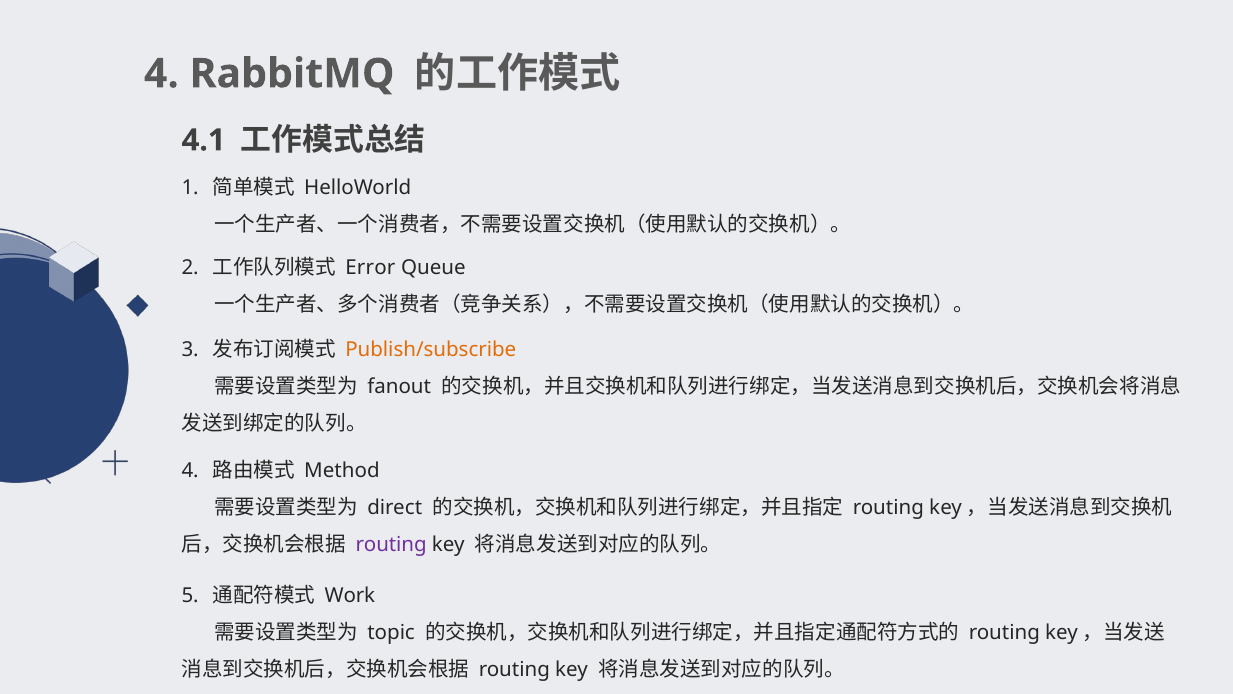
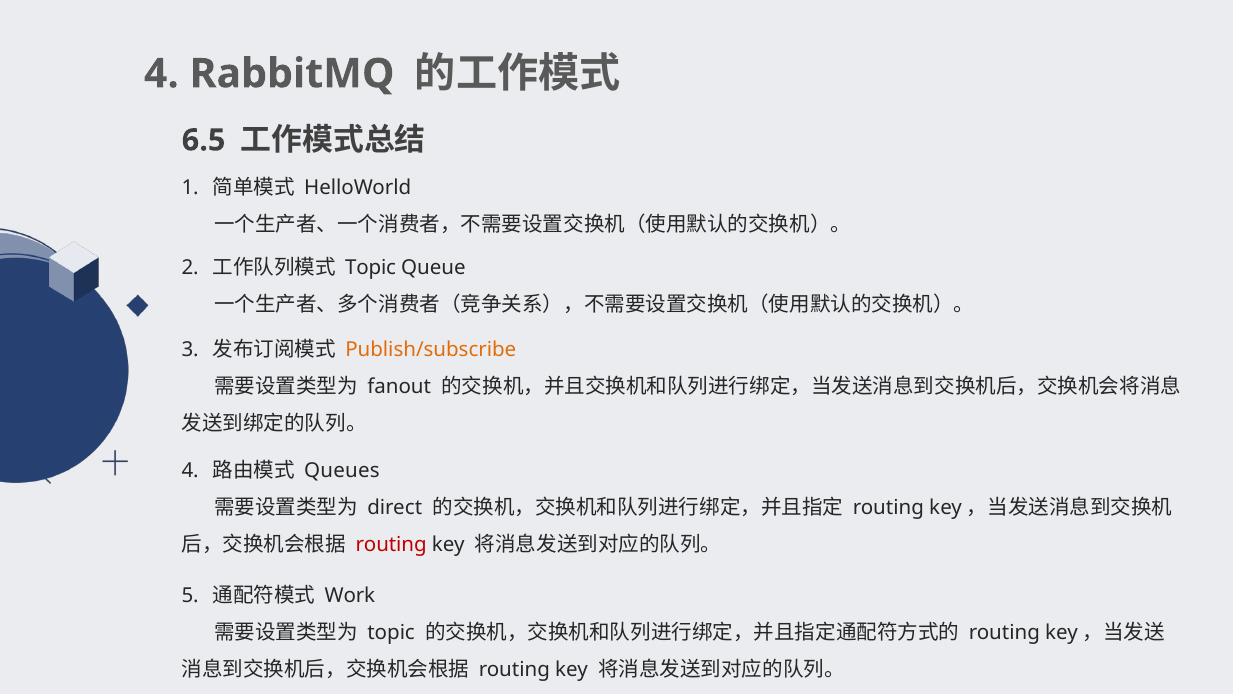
4.1: 4.1 -> 6.5 (204, 140)
Error: Error -> Topic (371, 268)
Method: Method -> Queues (342, 470)
routing colour: purple -> red (391, 544)
